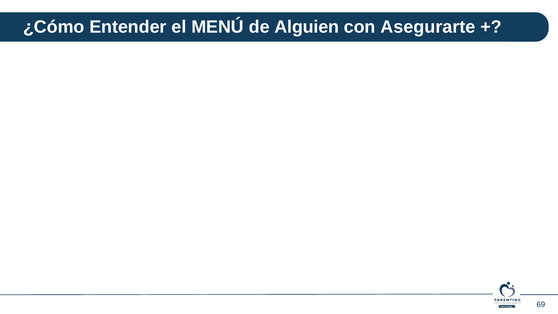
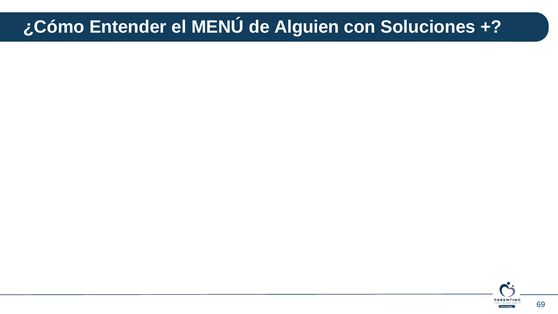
Asegurarte: Asegurarte -> Soluciones (428, 27)
